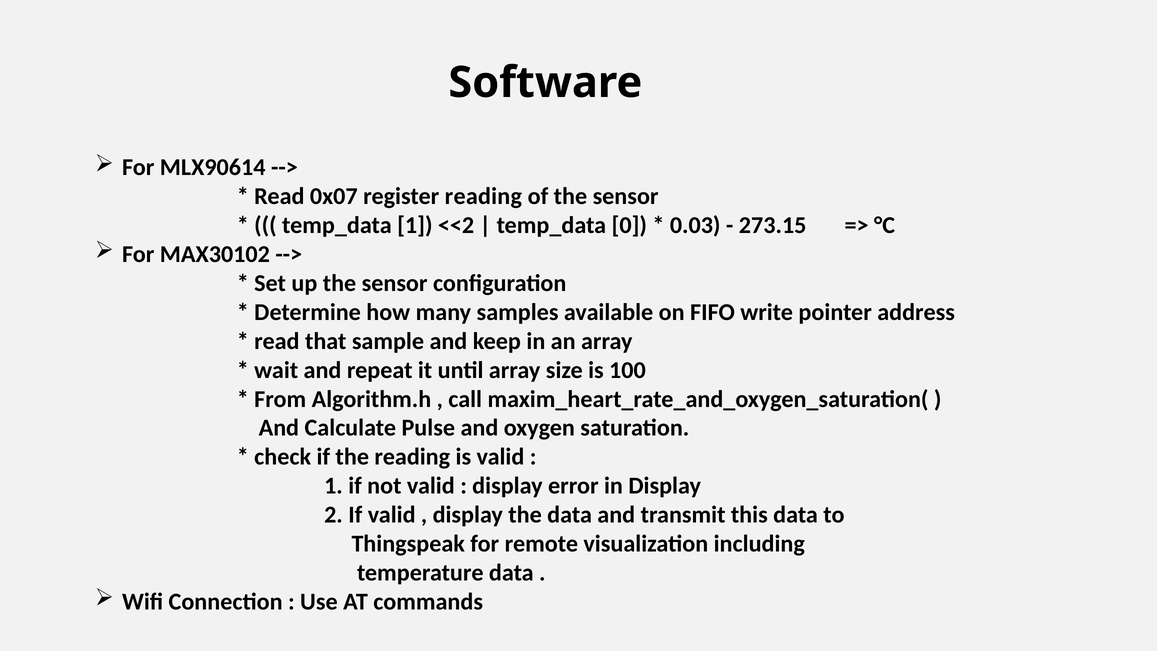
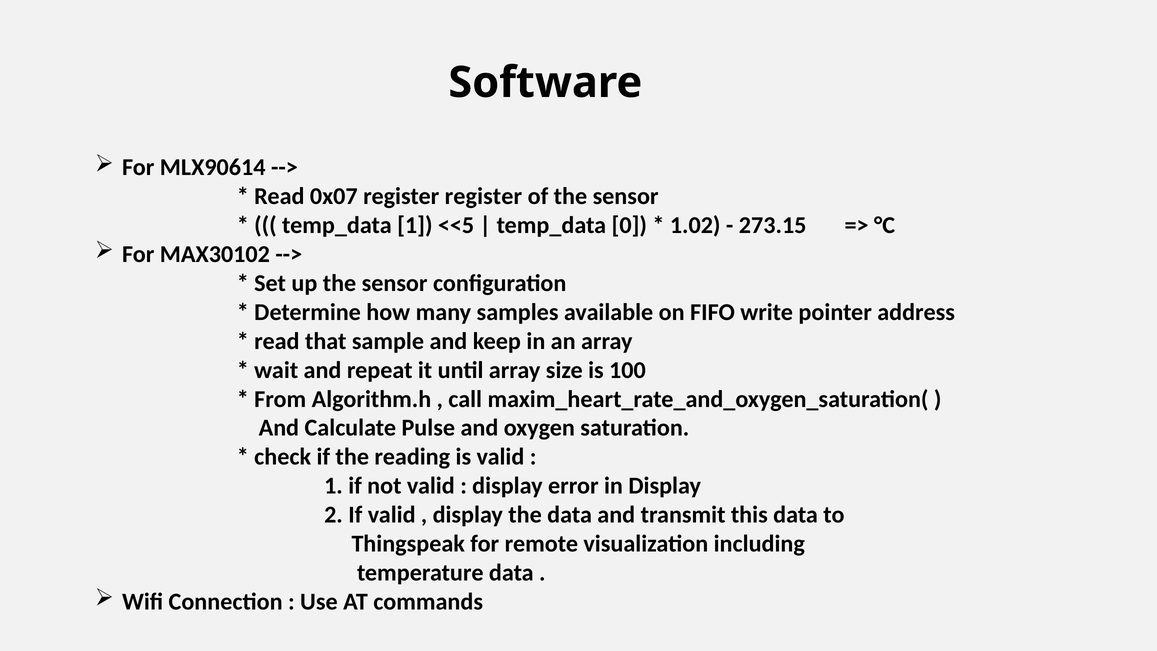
register reading: reading -> register (483, 196)
<<2: <<2 -> <<5 (456, 225)
0.03: 0.03 -> 1.02 (695, 225)
